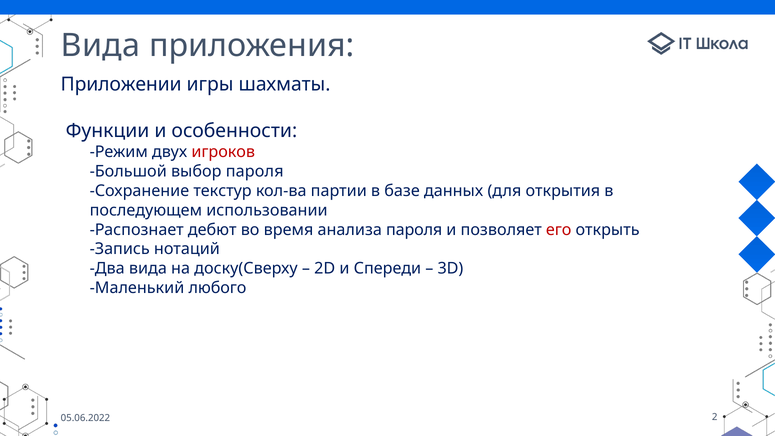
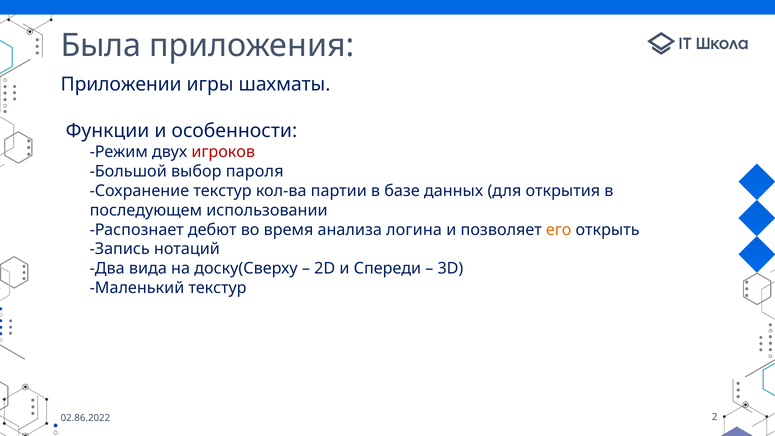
Вида: Вида -> Была (101, 45)
анализа пароля: пароля -> логина (414, 230)
его colour: red -> orange (559, 230)
Маленький любого: любого -> текстур (217, 288)
05.06.2022: 05.06.2022 -> 02.86.2022 (85, 418)
